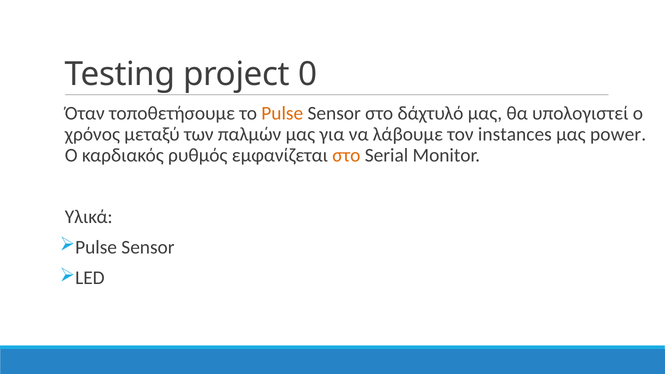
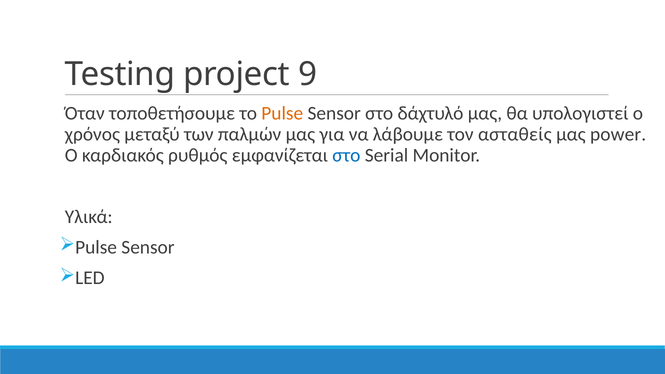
0: 0 -> 9 (308, 75)
instances: instances -> ασταθείς (515, 134)
στο colour: orange -> blue (346, 155)
